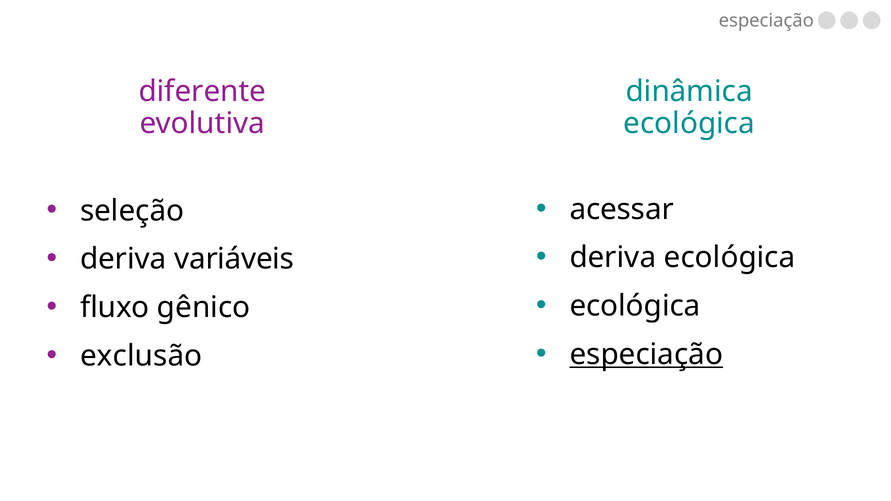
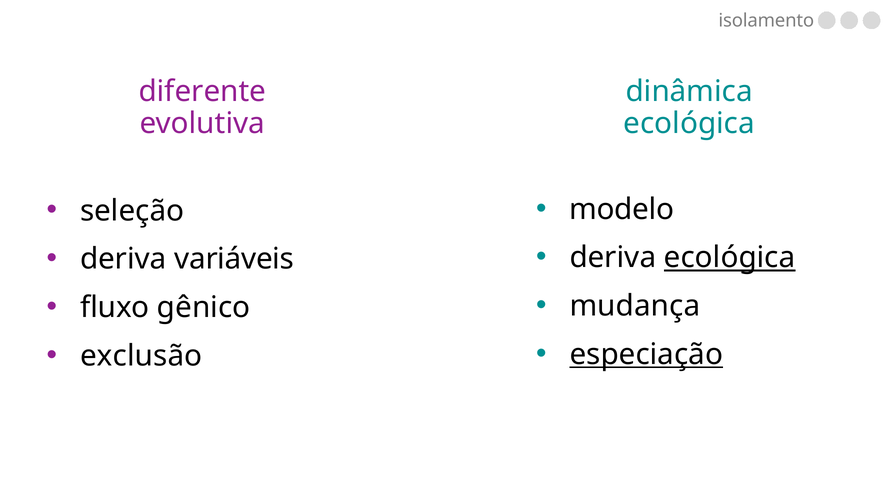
especiação: especiação -> isolamento (766, 21)
acessar: acessar -> modelo (622, 209)
ecológica underline: none -> present (730, 258)
ecológica: ecológica -> mudança (635, 306)
